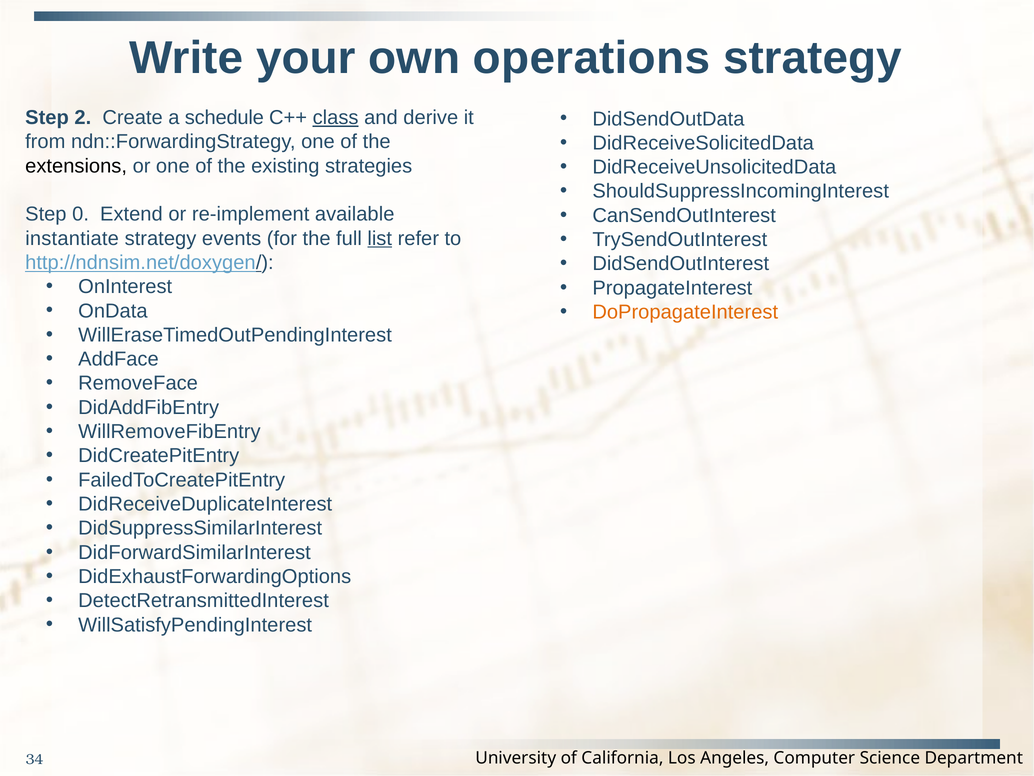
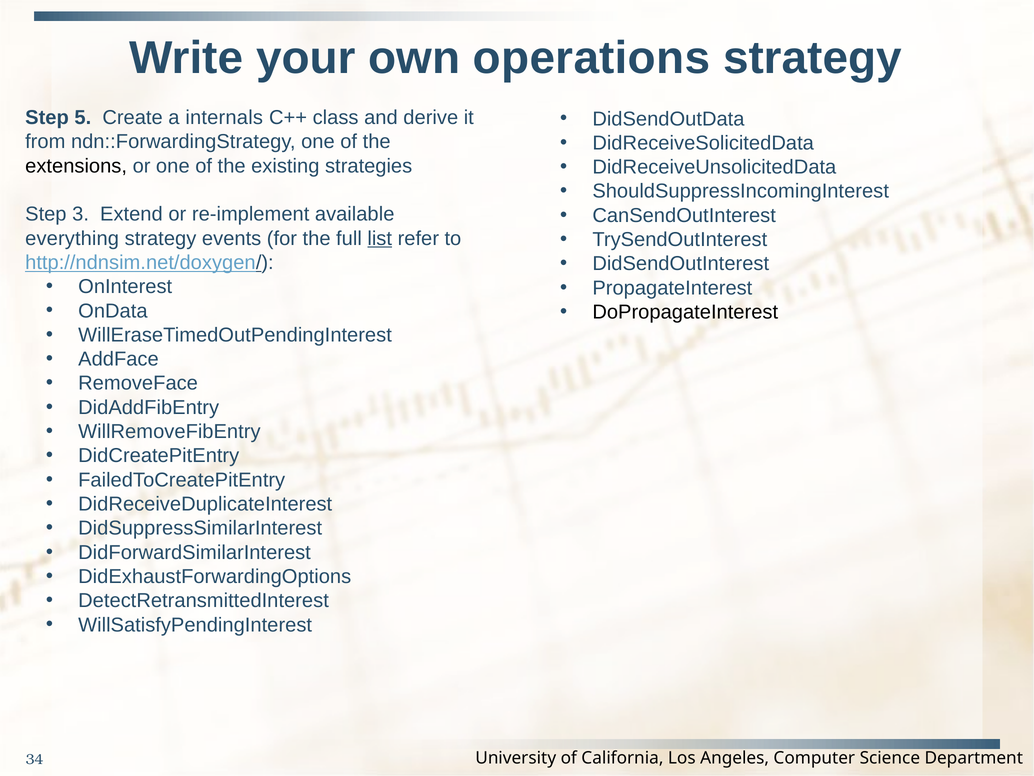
2: 2 -> 5 (83, 118)
schedule: schedule -> internals (224, 118)
class underline: present -> none (336, 118)
0: 0 -> 3 (81, 214)
instantiate: instantiate -> everything (72, 238)
DoPropagateInterest colour: orange -> black (685, 312)
